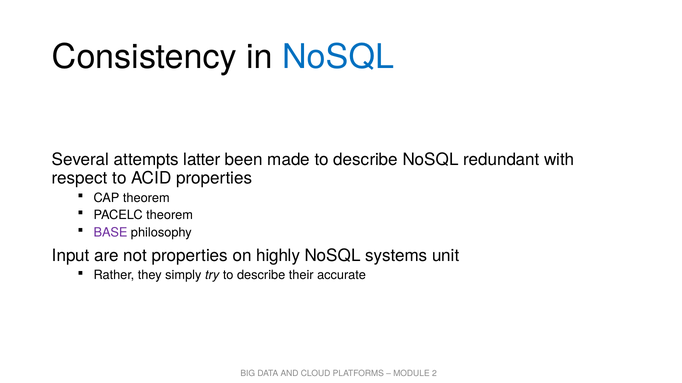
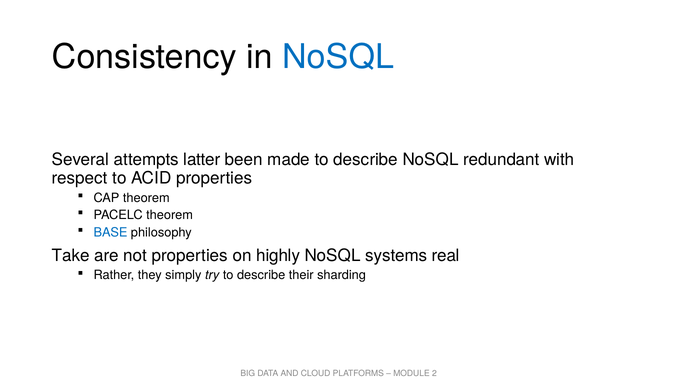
BASE colour: purple -> blue (111, 233)
Input: Input -> Take (71, 256)
unit: unit -> real (446, 256)
accurate: accurate -> sharding (342, 276)
